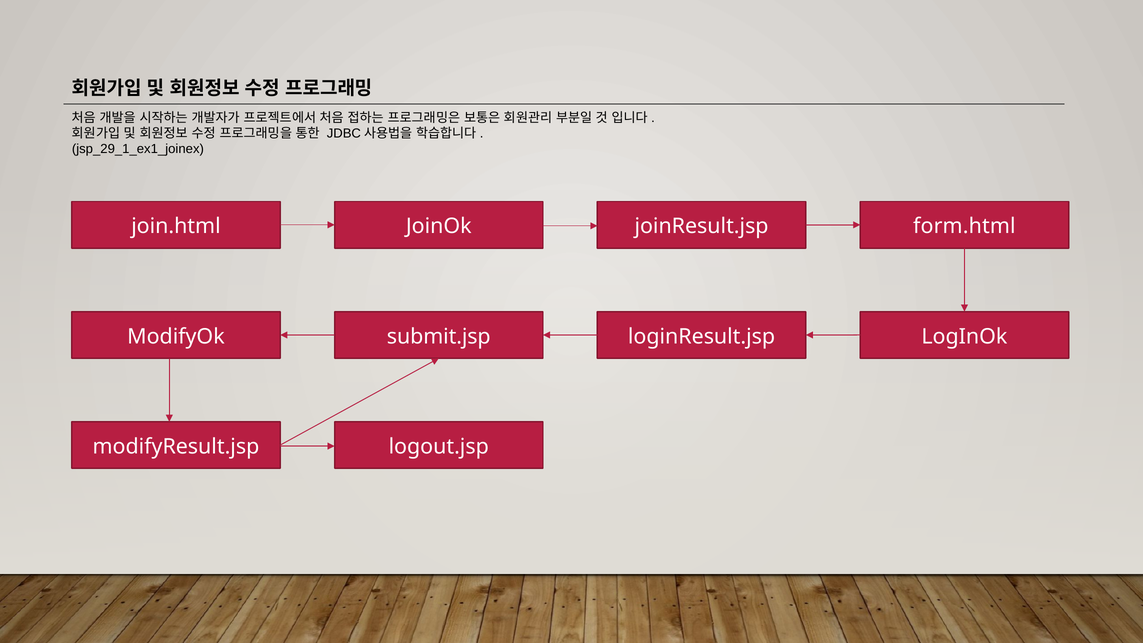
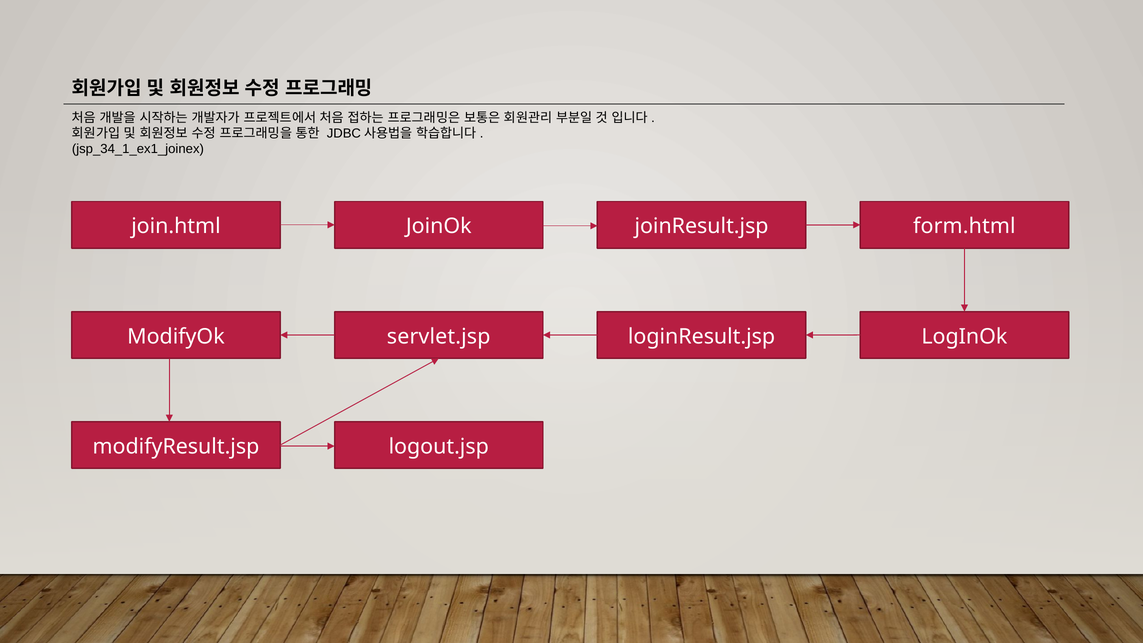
jsp_29_1_ex1_joinex: jsp_29_1_ex1_joinex -> jsp_34_1_ex1_joinex (138, 149)
submit.jsp: submit.jsp -> servlet.jsp (439, 336)
